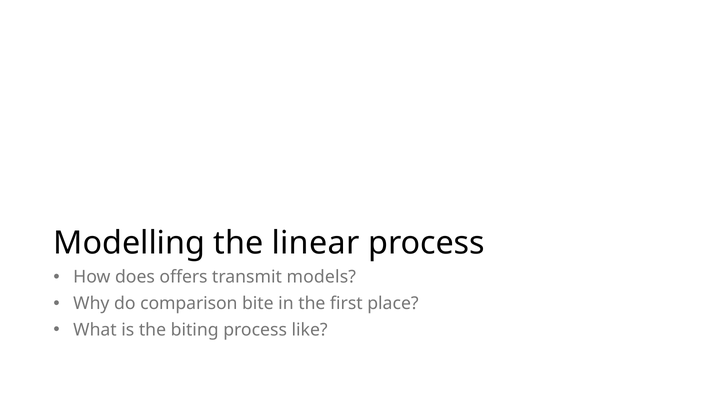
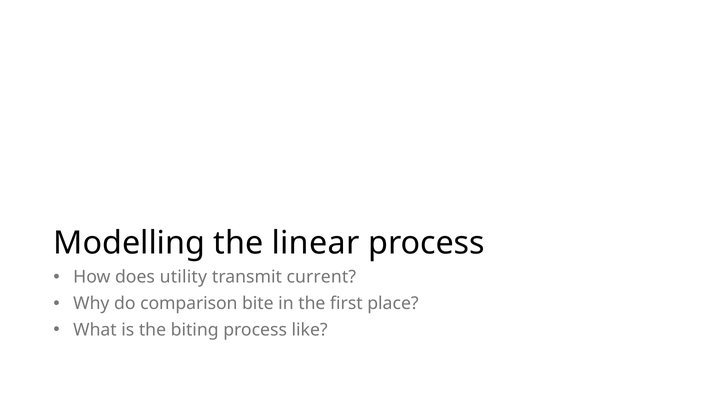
offers: offers -> utility (183, 277)
models: models -> current (321, 277)
